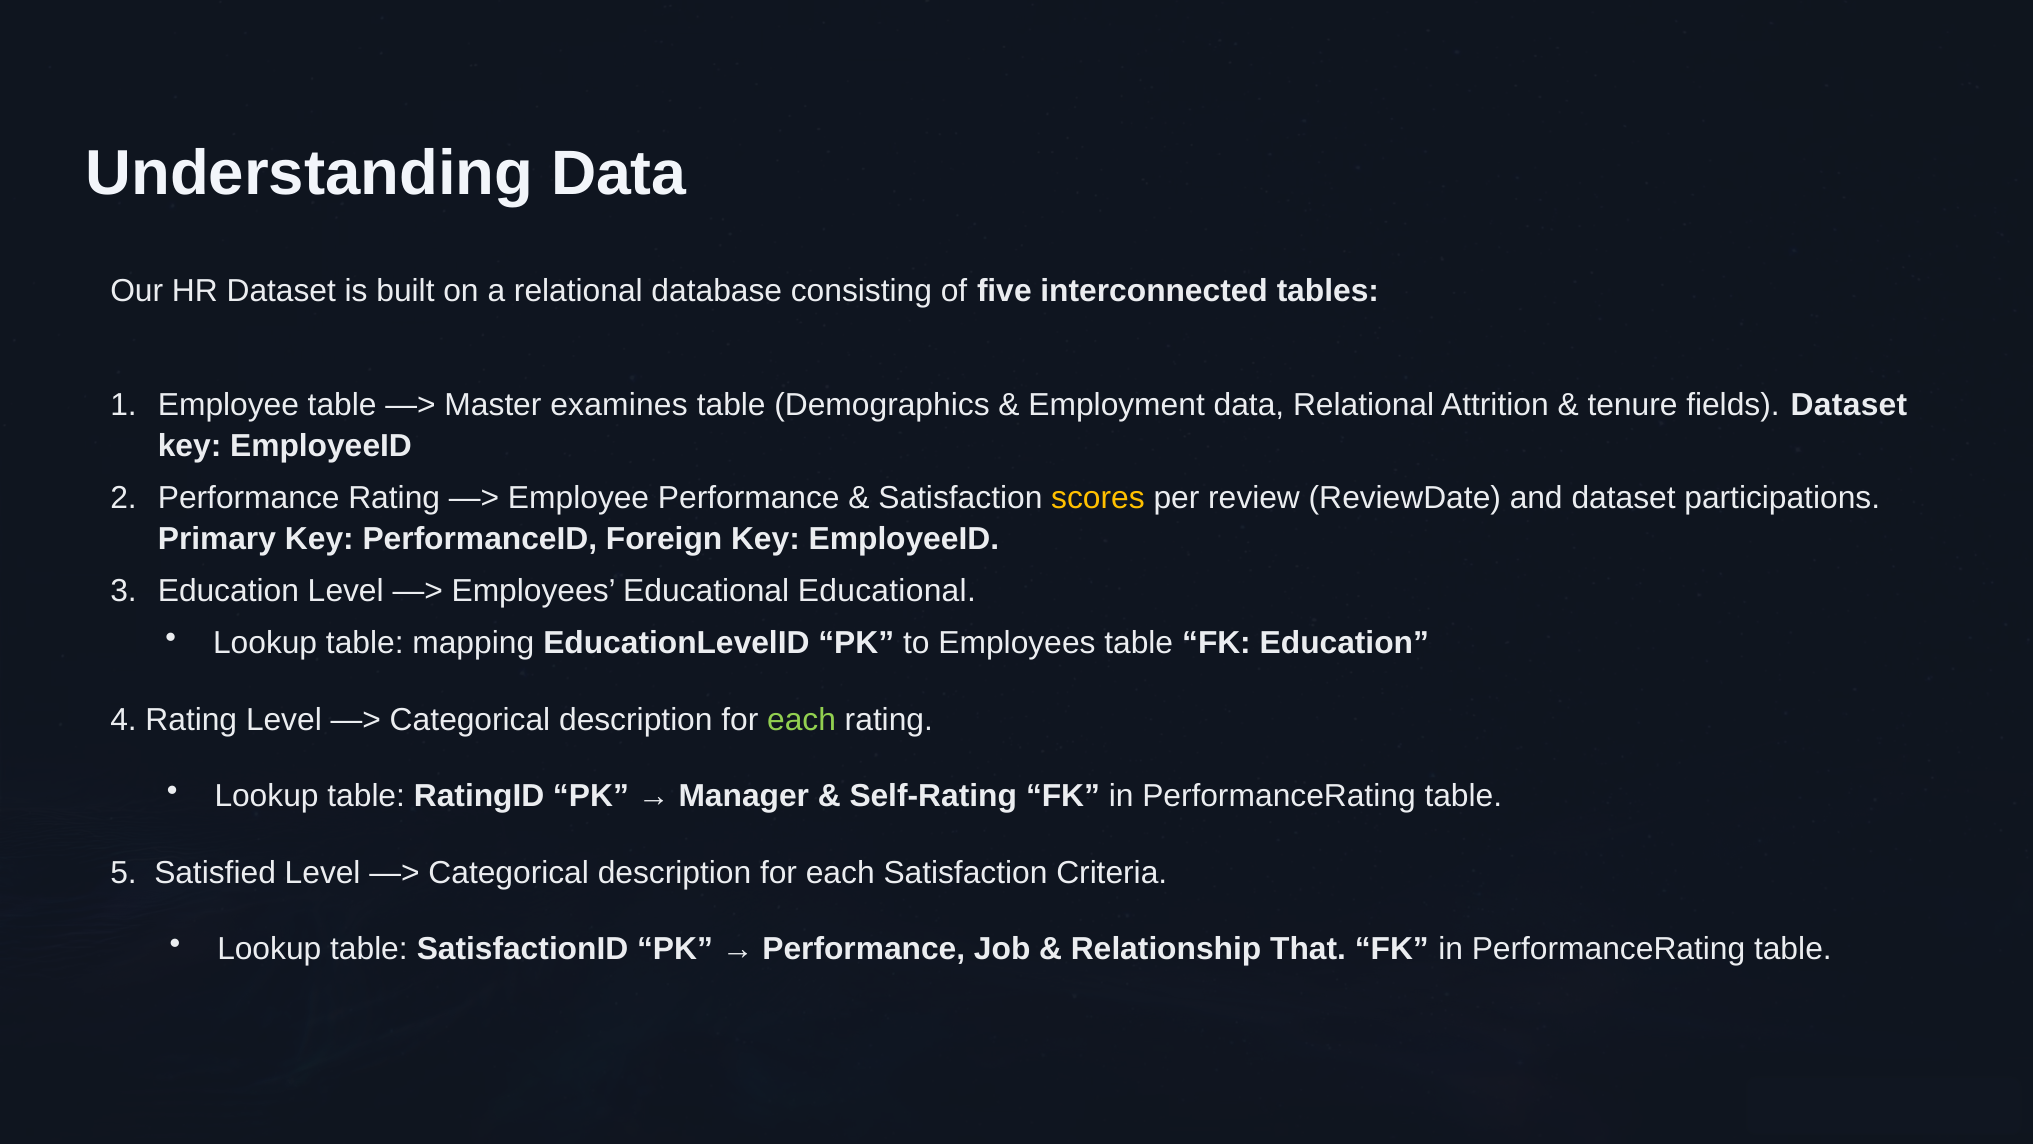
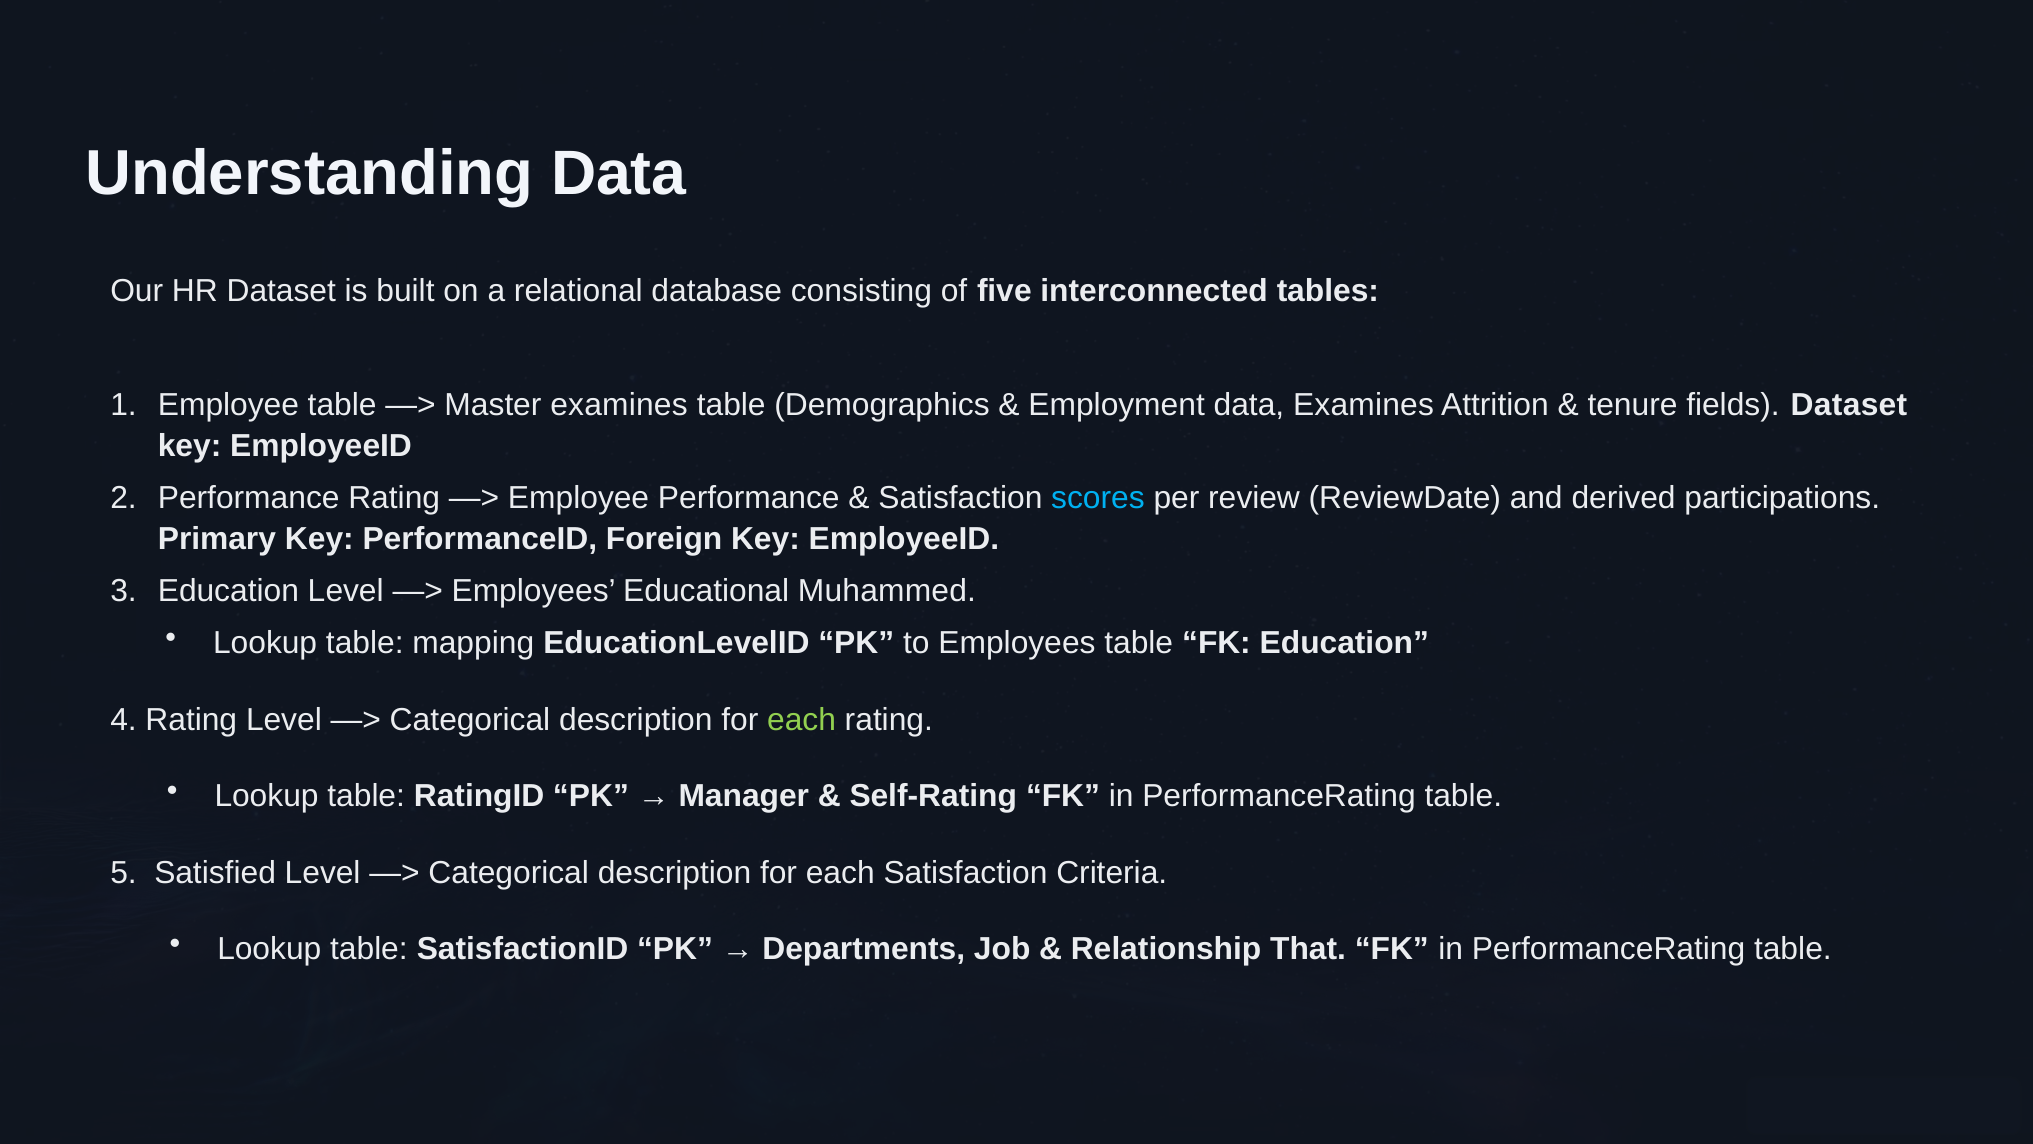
data Relational: Relational -> Examines (1364, 405)
scores colour: yellow -> light blue (1098, 498)
and dataset: dataset -> derived (1624, 498)
Educational Educational: Educational -> Muhammed (887, 591)
Performance: Performance -> Departments (864, 949)
